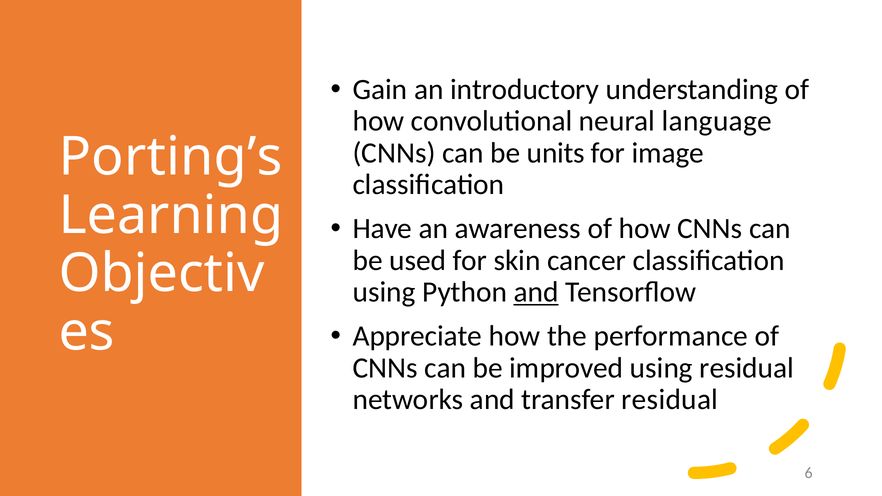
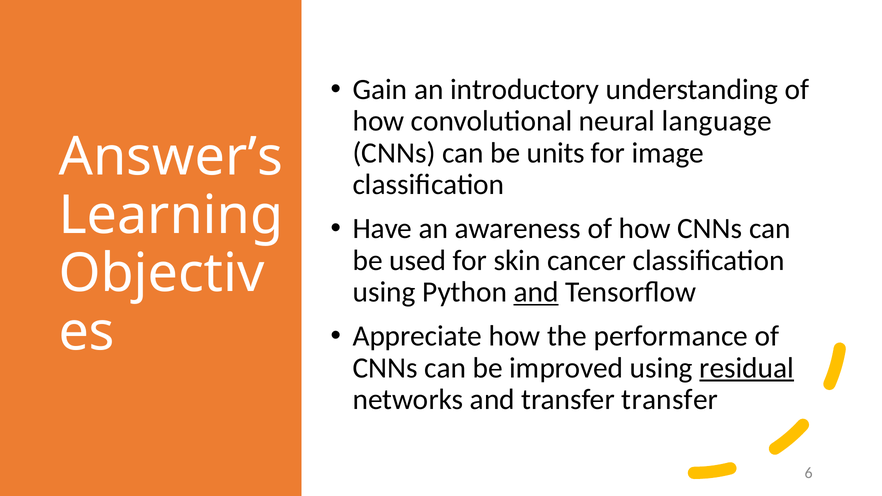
Porting’s: Porting’s -> Answer’s (171, 157)
residual underline: none -> present (747, 368)
transfer residual: residual -> transfer (670, 400)
